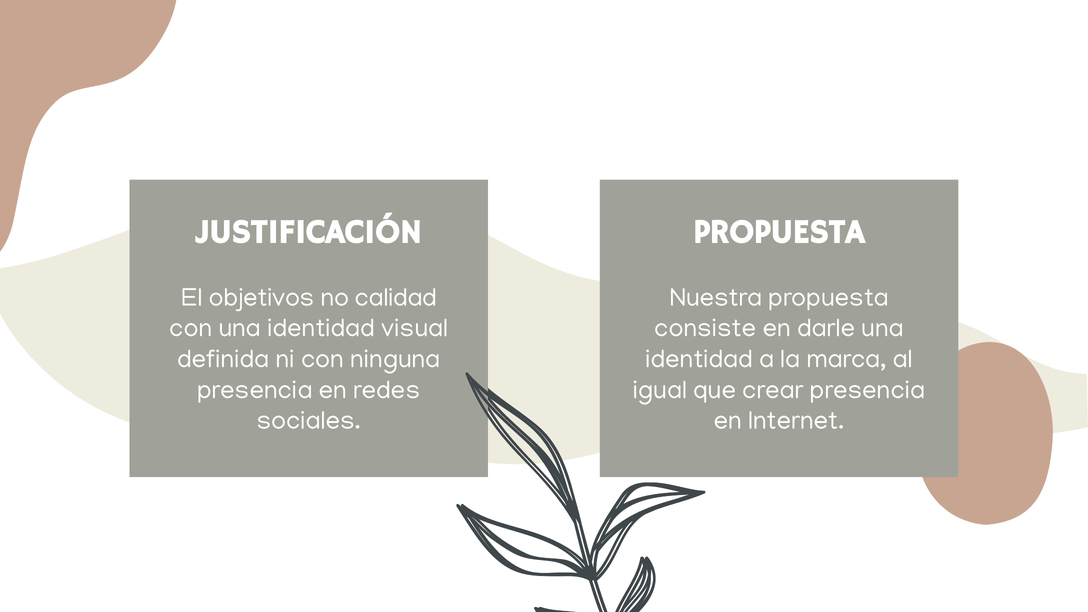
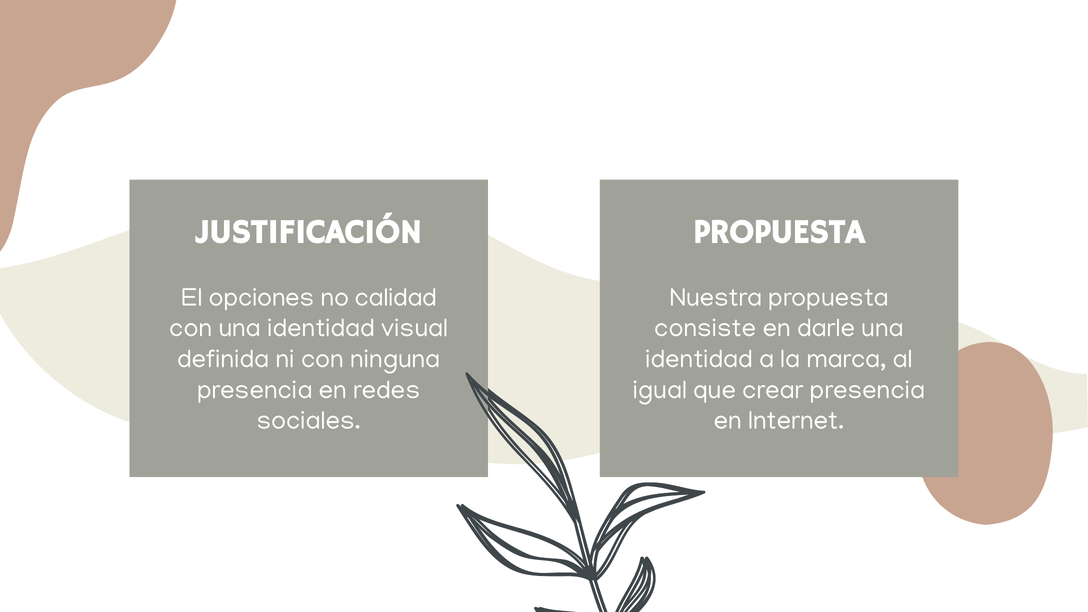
objetivos: objetivos -> opciones (262, 297)
